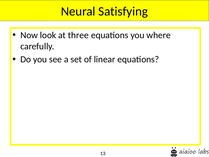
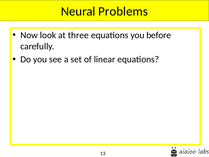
Satisfying: Satisfying -> Problems (123, 11)
where: where -> before (159, 35)
